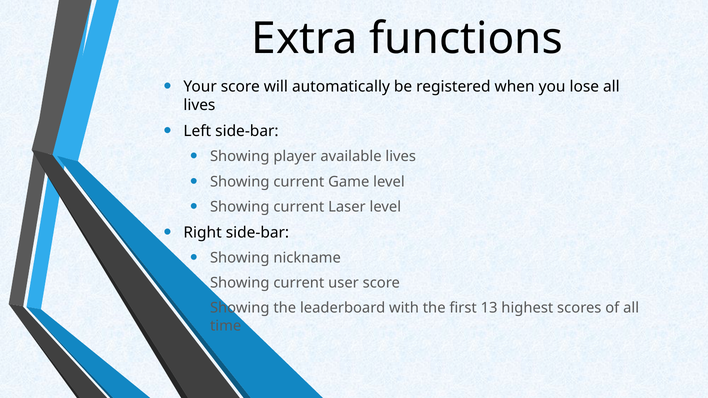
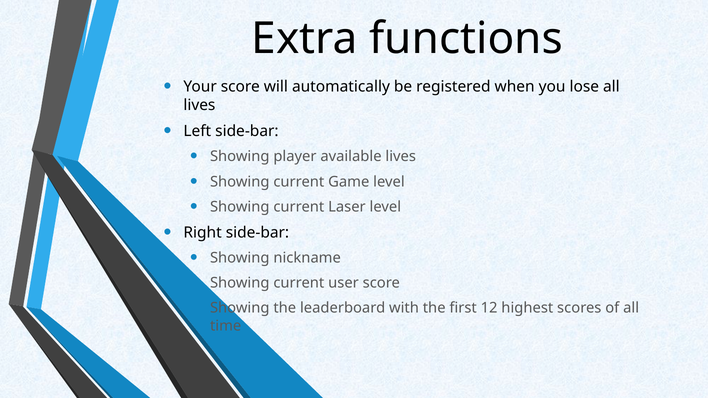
13: 13 -> 12 (489, 308)
